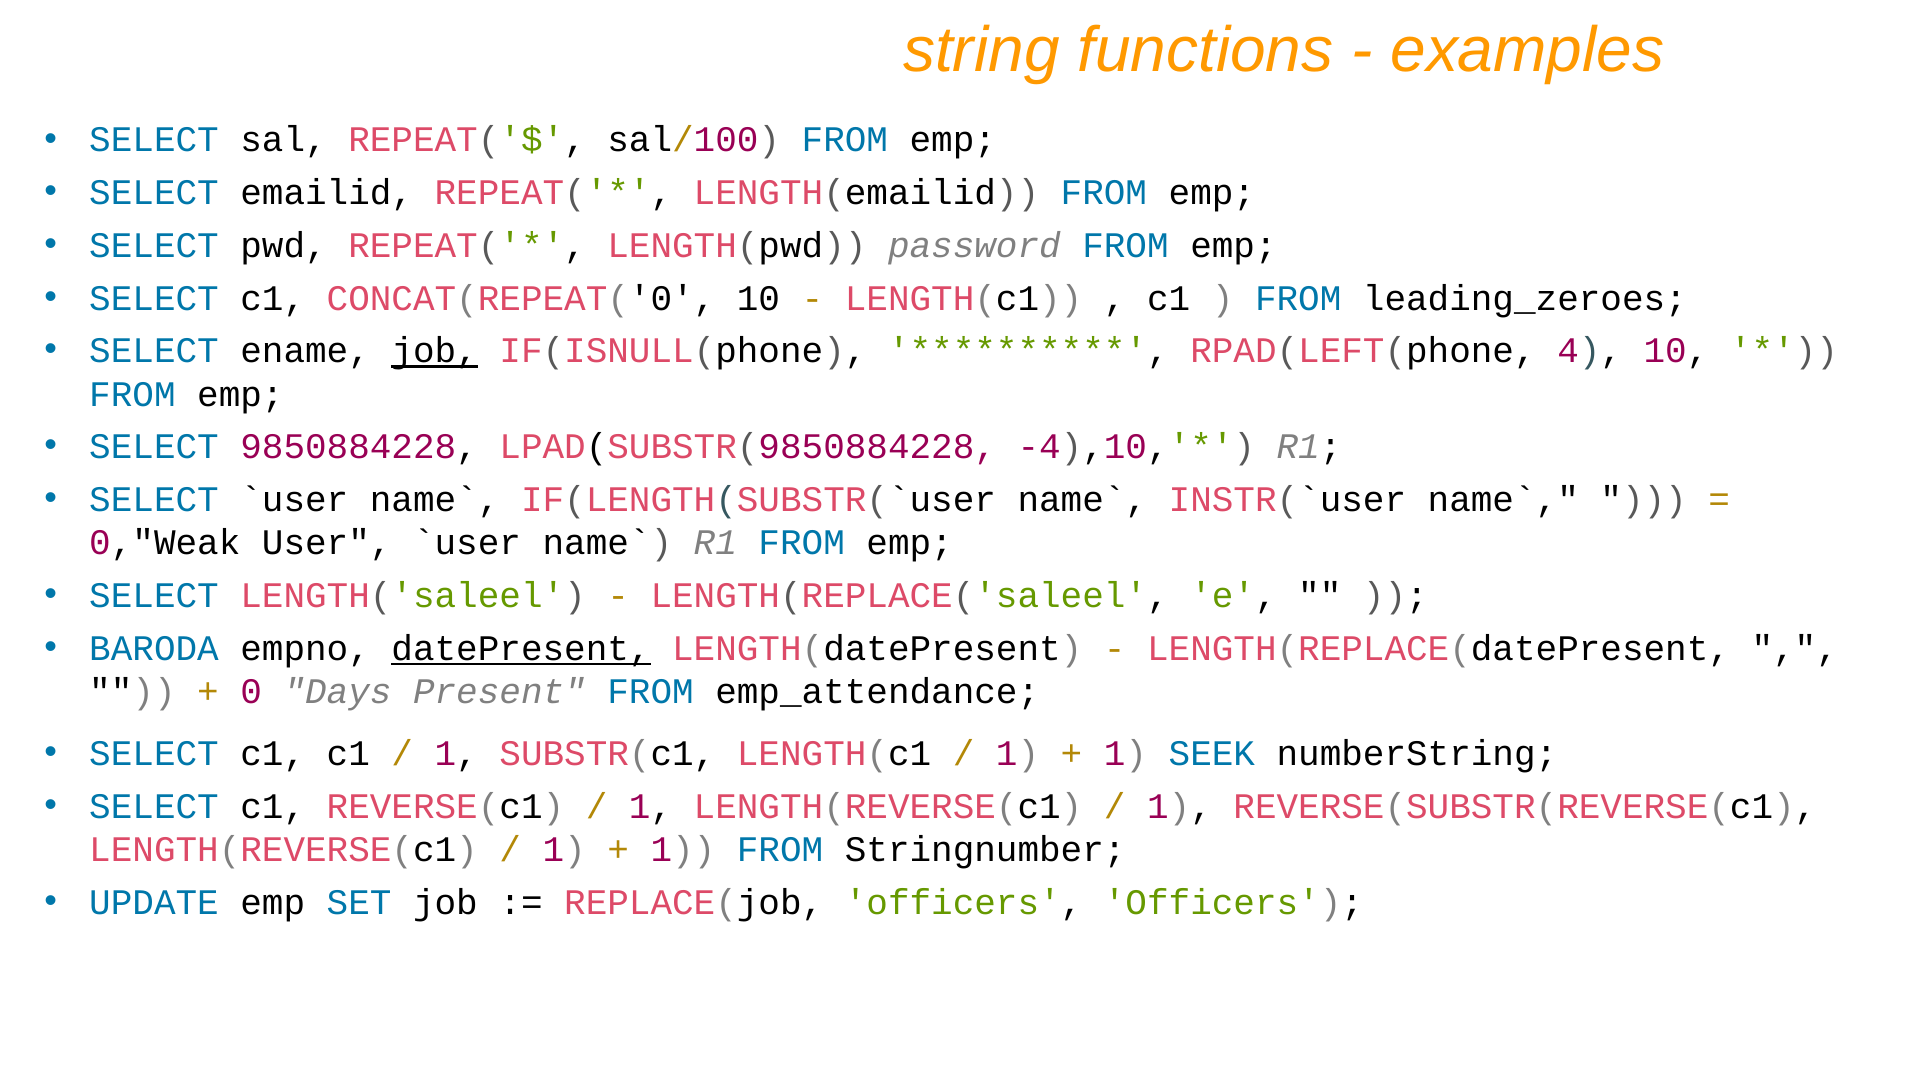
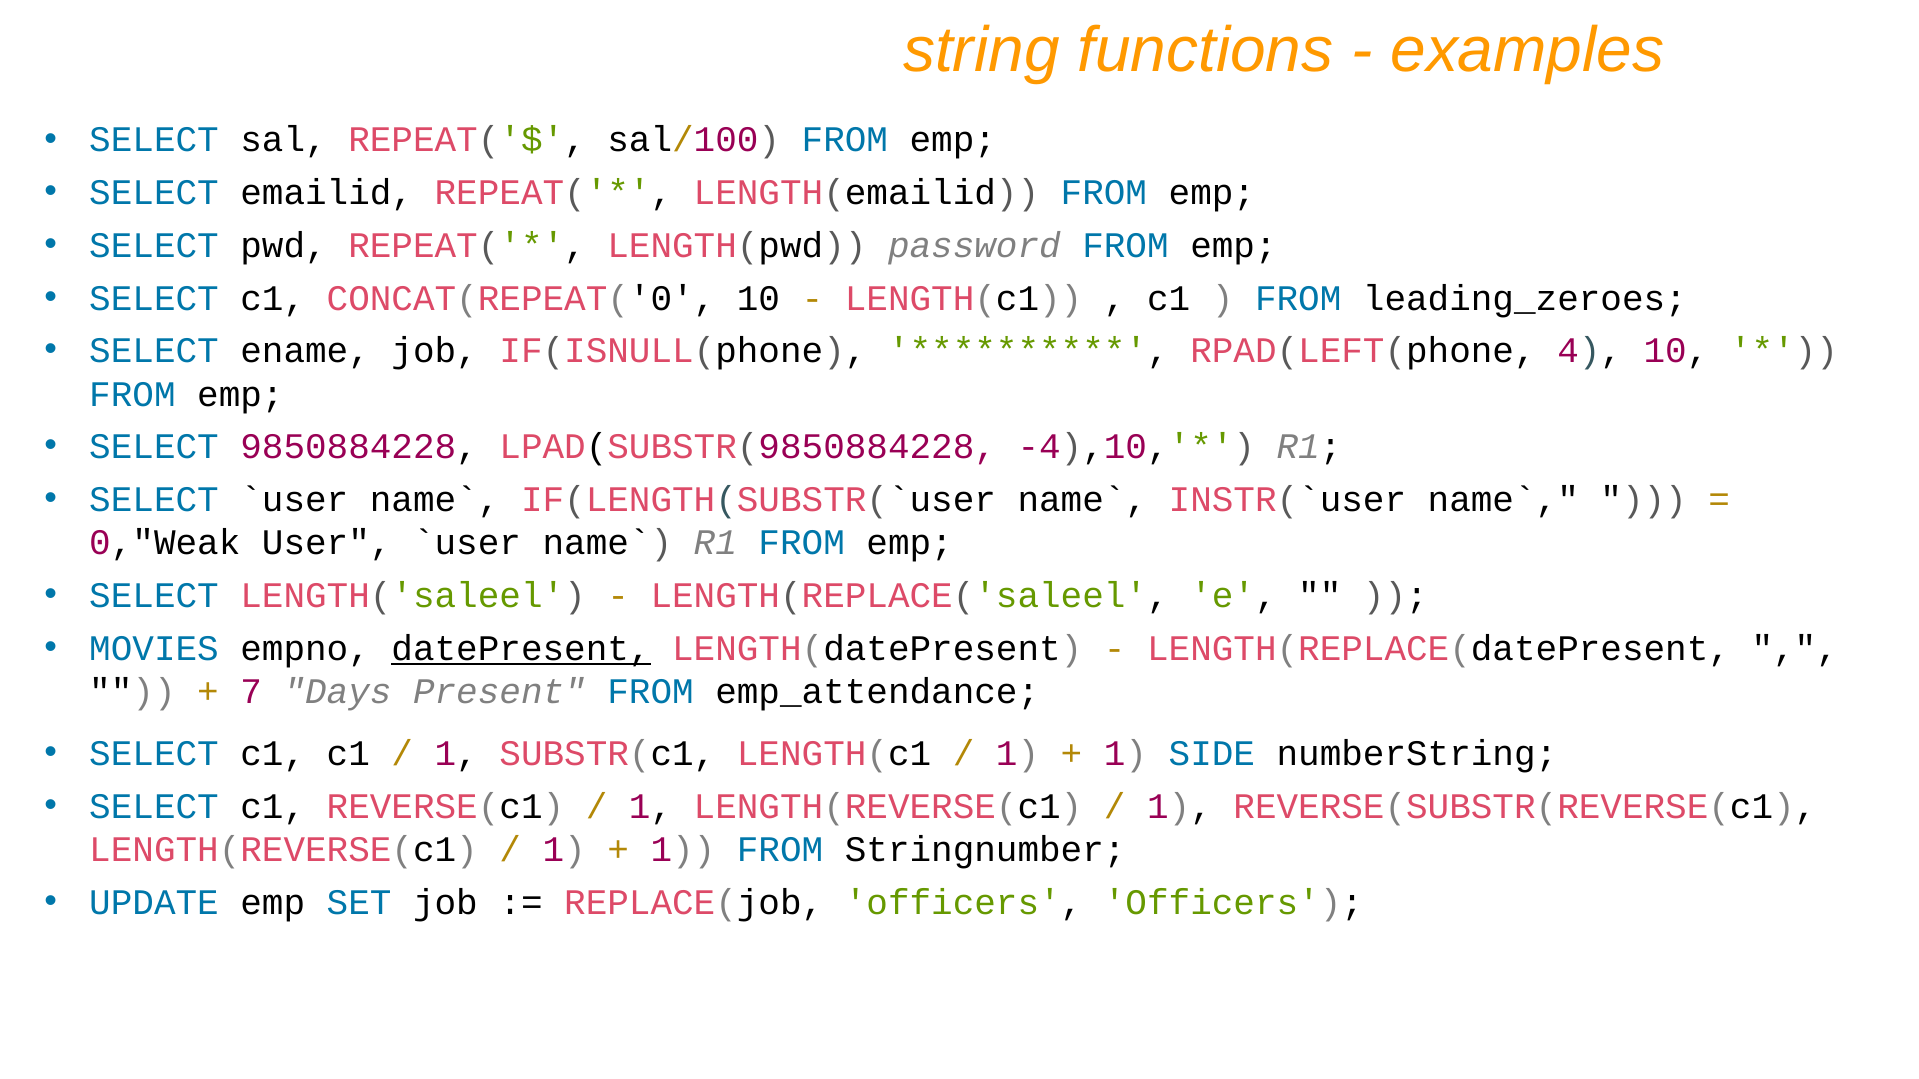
job underline: present -> none (435, 351)
BARODA: BARODA -> MOVIES (154, 649)
0: 0 -> 7 (251, 692)
SEEK: SEEK -> SIDE (1212, 754)
